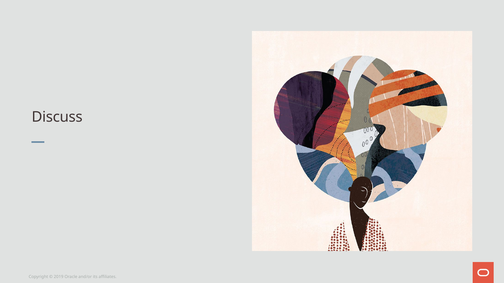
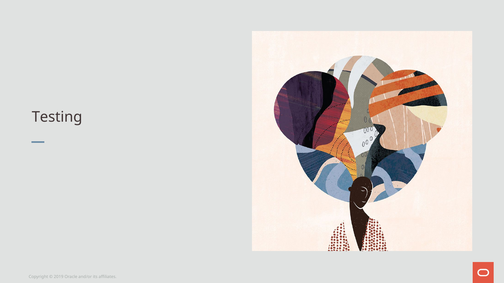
Discuss: Discuss -> Testing (57, 117)
